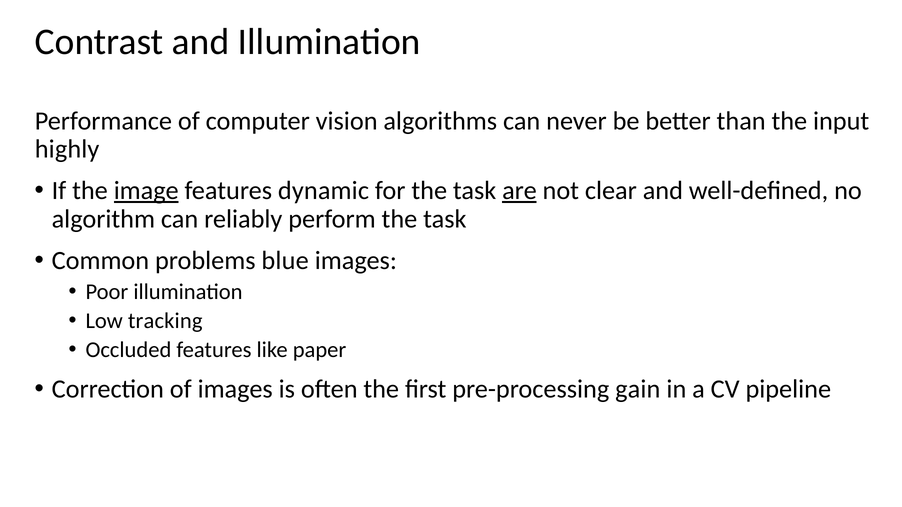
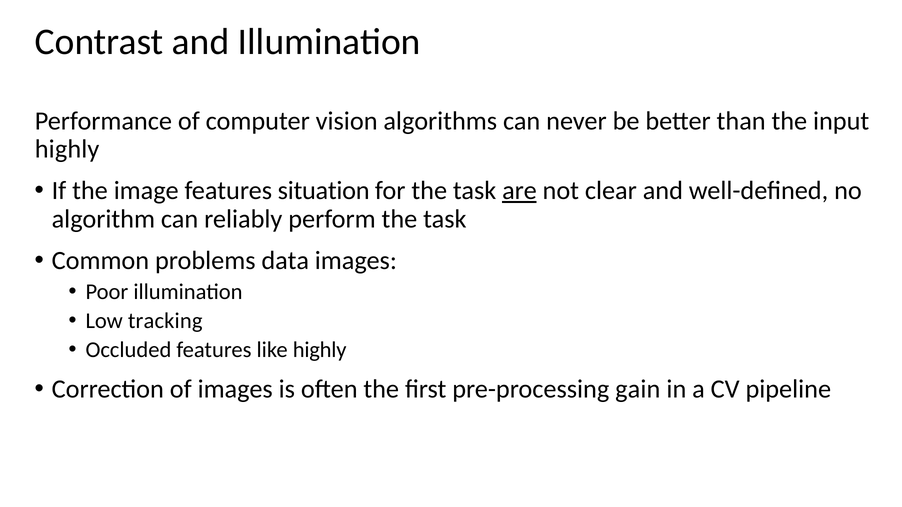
image underline: present -> none (146, 191)
dynamic: dynamic -> situation (324, 191)
blue: blue -> data (285, 261)
like paper: paper -> highly (320, 350)
